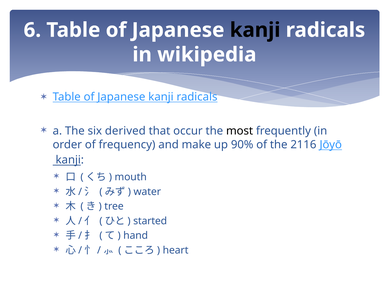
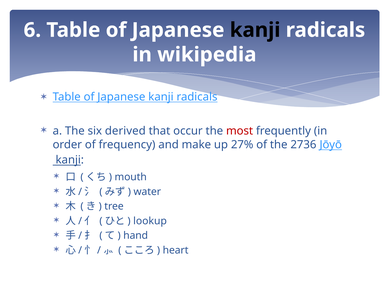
most colour: black -> red (240, 131)
90%: 90% -> 27% (242, 145)
2116: 2116 -> 2736 (303, 145)
started: started -> lookup (150, 221)
